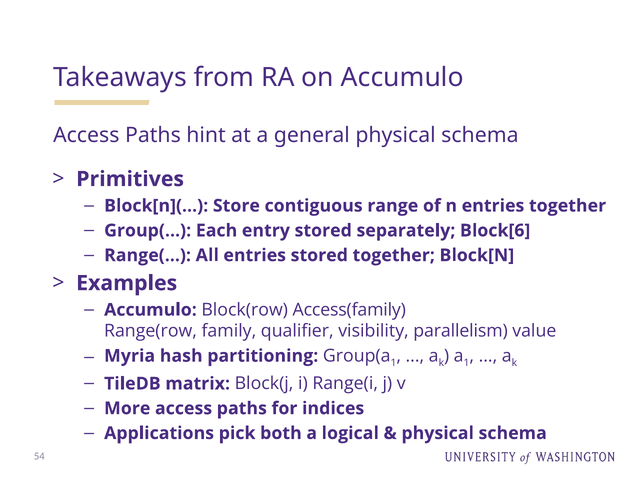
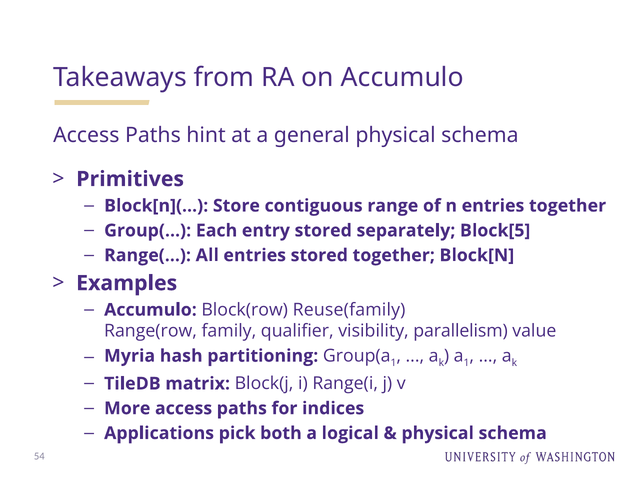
Block[6: Block[6 -> Block[5 (495, 231)
Access(family: Access(family -> Reuse(family (349, 310)
